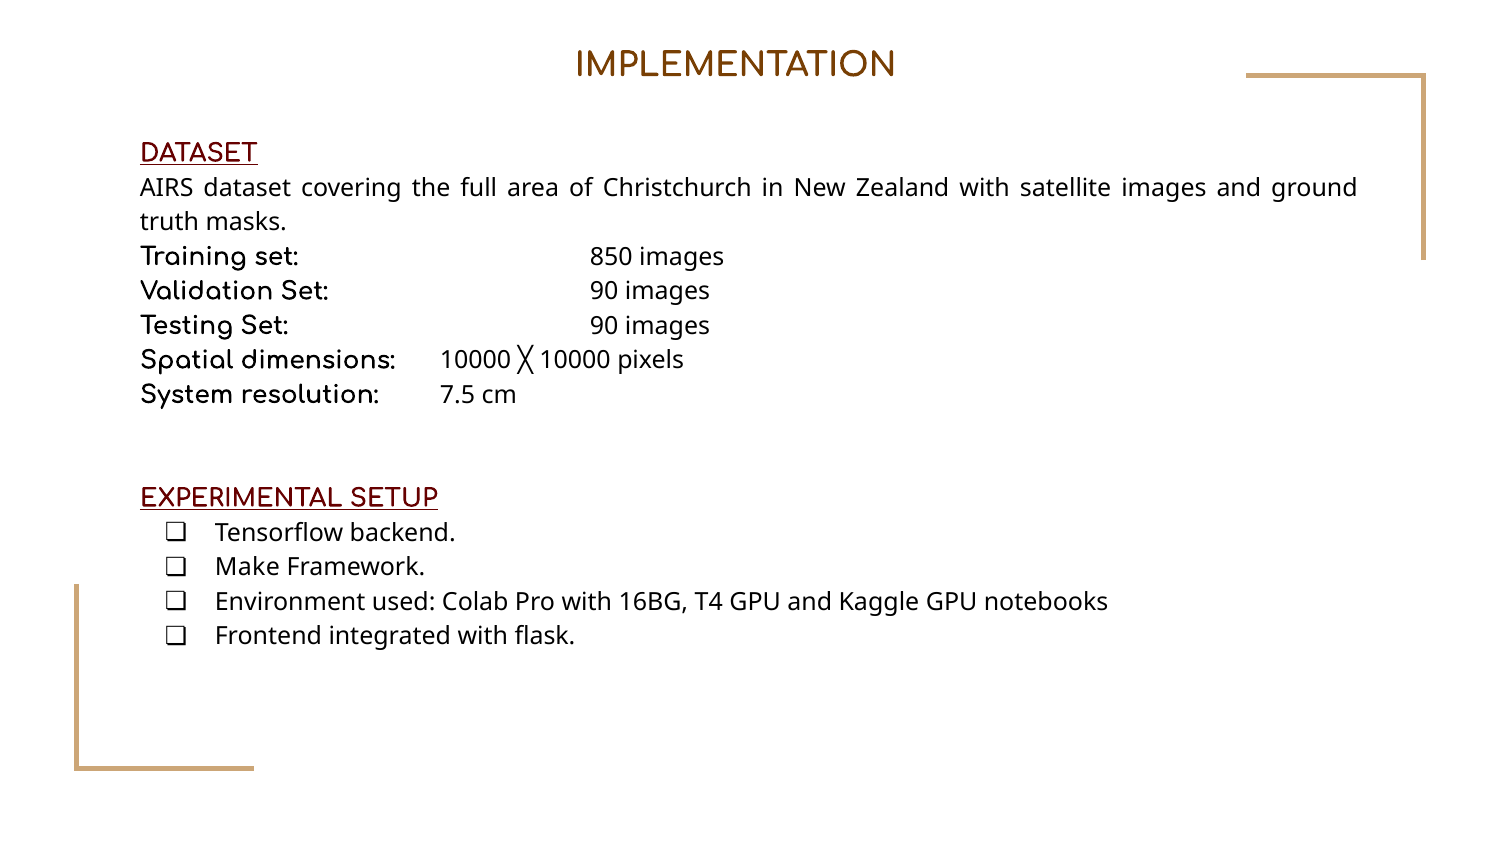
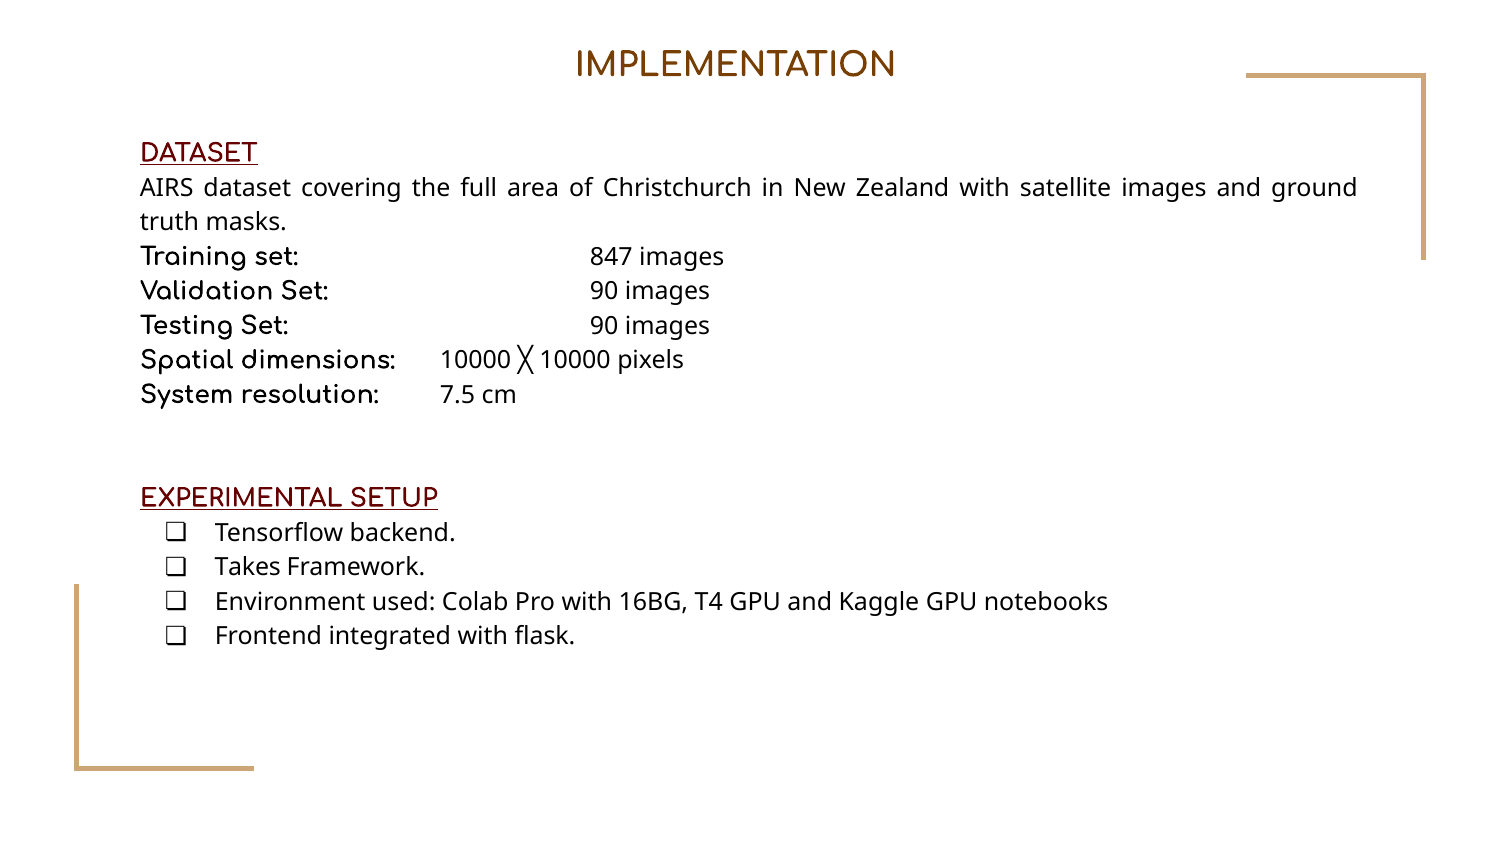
850: 850 -> 847 (611, 257)
Make: Make -> Takes (248, 567)
